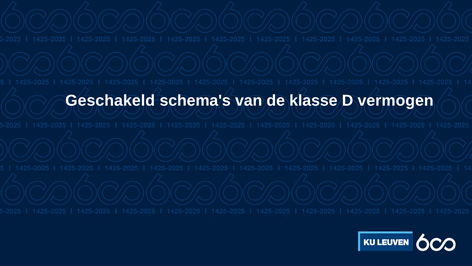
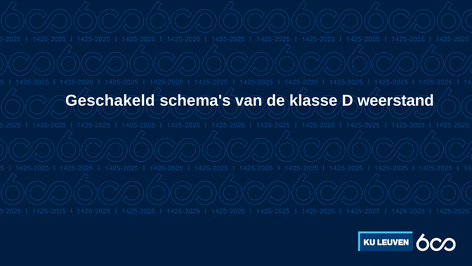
vermogen: vermogen -> weerstand (396, 100)
